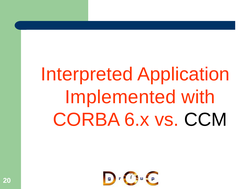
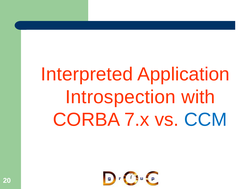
Implemented: Implemented -> Introspection (120, 97)
6.x: 6.x -> 7.x (137, 120)
CCM colour: black -> blue (206, 120)
